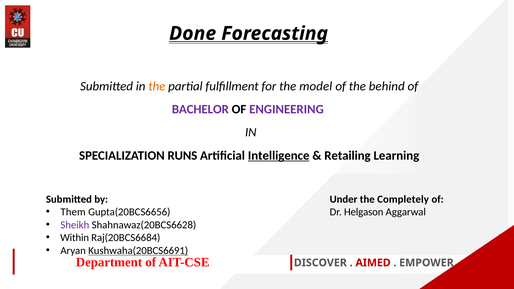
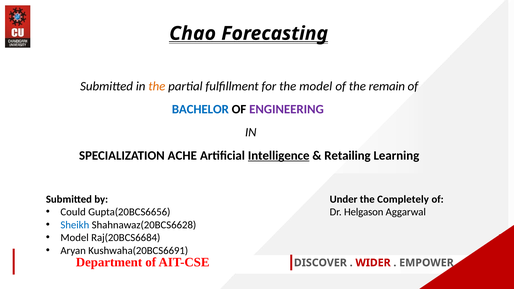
Done: Done -> Chao (193, 33)
behind: behind -> remain (387, 86)
BACHELOR colour: purple -> blue (200, 109)
RUNS: RUNS -> ACHE (182, 156)
Them: Them -> Could (73, 212)
Sheikh colour: purple -> blue (75, 225)
Within: Within -> Model (75, 238)
Kushwaha(20BCS6691 underline: present -> none (138, 251)
AIMED: AIMED -> WIDER (373, 263)
